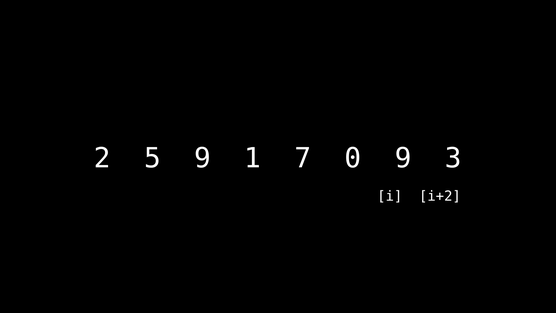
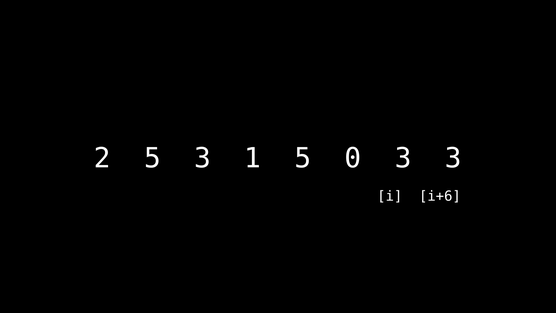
5 9: 9 -> 3 (203, 158)
1 7: 7 -> 5 (303, 158)
0 9: 9 -> 3 (403, 158)
i+2: i+2 -> i+6 (440, 196)
